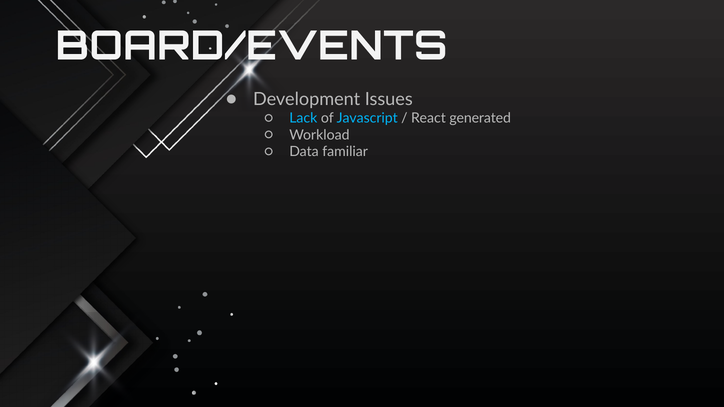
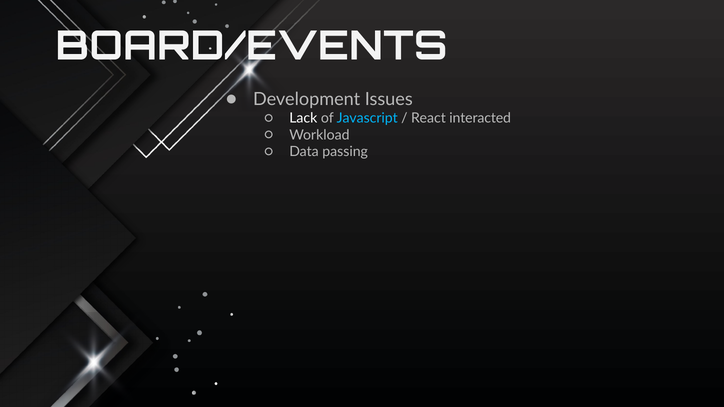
Lack colour: light blue -> white (303, 118)
generated: generated -> interacted (480, 118)
familiar: familiar -> passing (345, 152)
